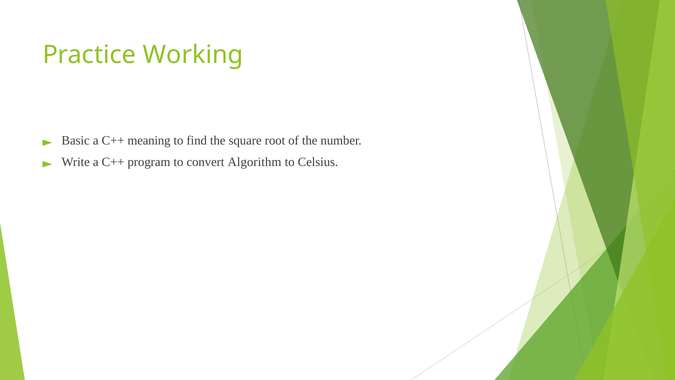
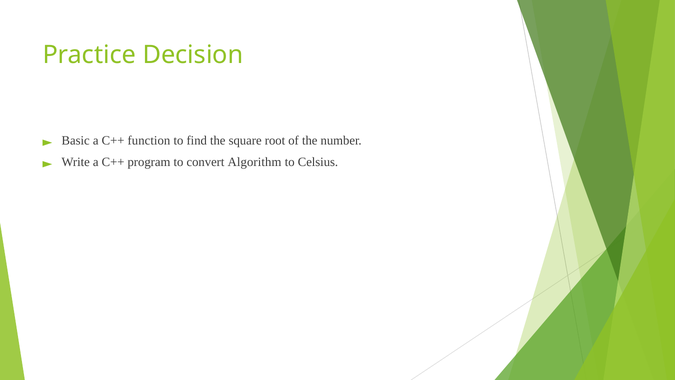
Working: Working -> Decision (193, 55)
meaning: meaning -> function (149, 141)
